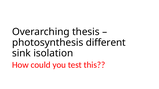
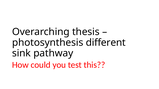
isolation: isolation -> pathway (53, 53)
